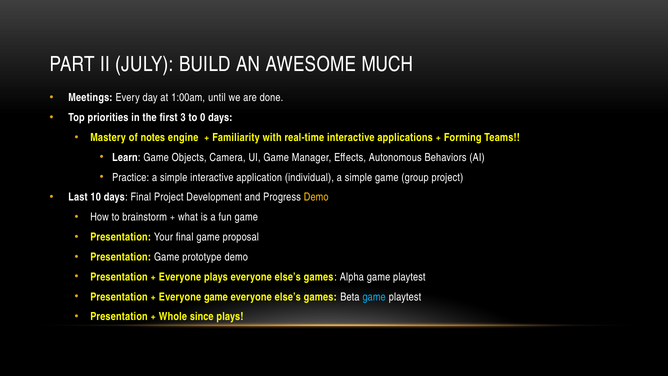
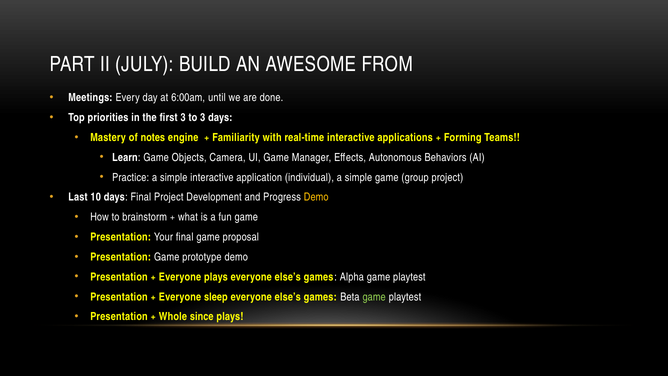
MUCH: MUCH -> FROM (387, 64)
1:00am: 1:00am -> 6:00am (188, 98)
to 0: 0 -> 3 (203, 118)
Everyone game: game -> sleep (216, 297)
game colour: light blue -> light green (374, 297)
